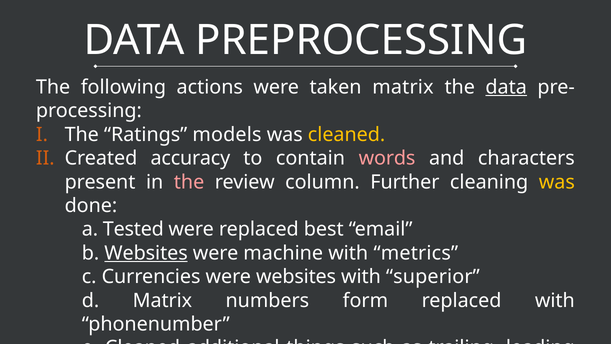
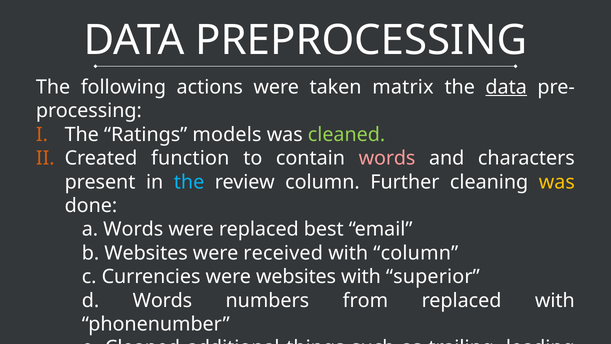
cleaned colour: yellow -> light green (347, 134)
accuracy: accuracy -> function (190, 158)
the colour: pink -> light blue (189, 182)
a Tested: Tested -> Words (133, 229)
Websites underline: present -> none (146, 253)
machine: machine -> received (283, 253)
with metrics: metrics -> column (416, 253)
d Matrix: Matrix -> Words (162, 300)
form: form -> from (365, 300)
